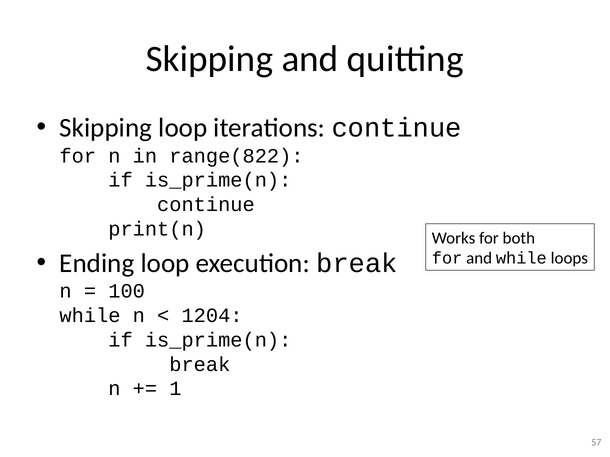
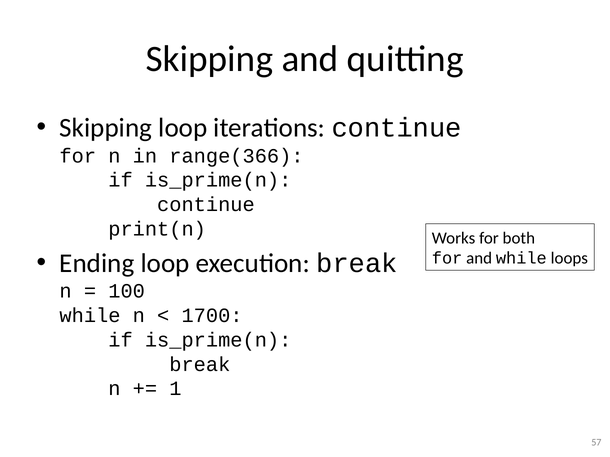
range(822: range(822 -> range(366 (236, 156)
1204: 1204 -> 1700 (212, 316)
